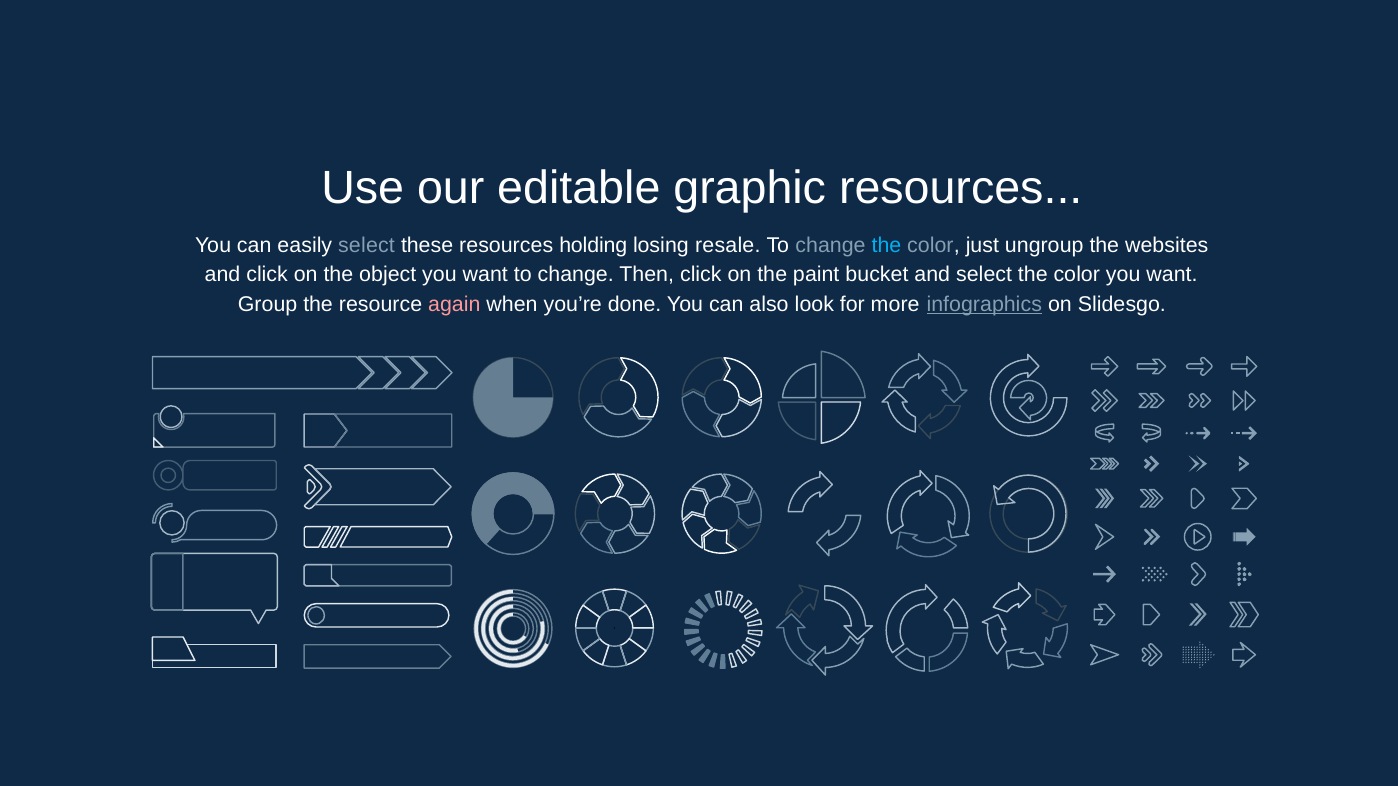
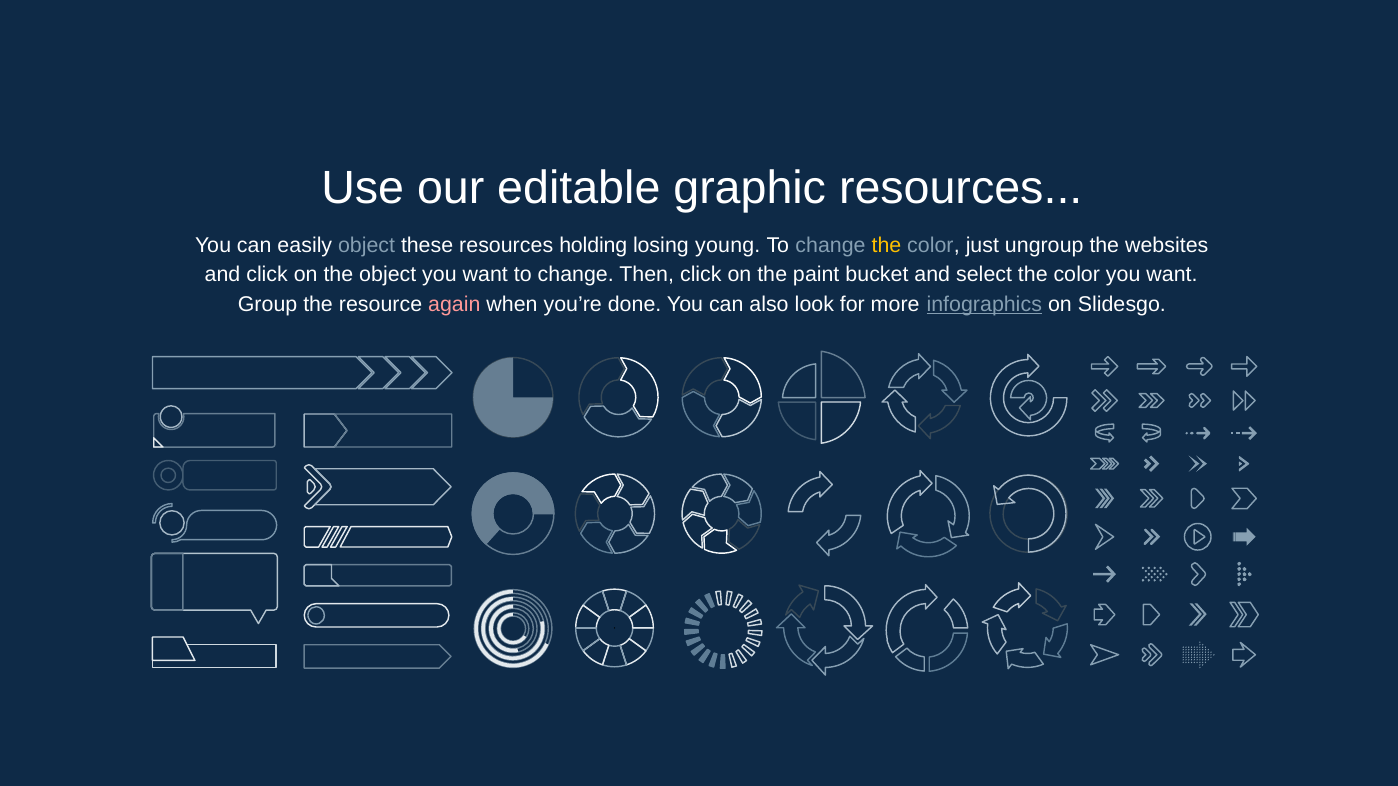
easily select: select -> object (367, 245)
resale: resale -> young (728, 245)
the colour: light blue -> yellow (886, 245)
